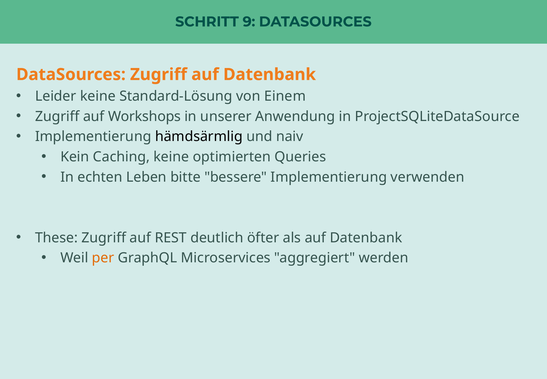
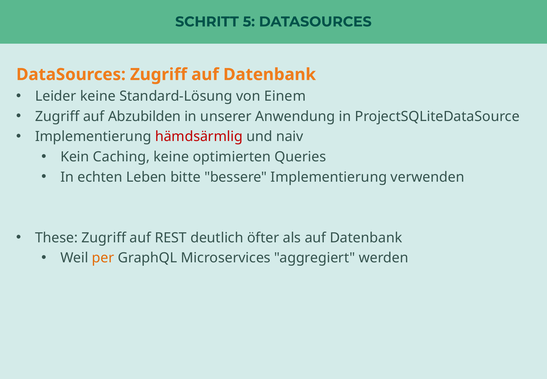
9: 9 -> 5 (249, 22)
Workshops: Workshops -> Abzubilden (144, 116)
hämdsärmlig colour: black -> red (199, 137)
